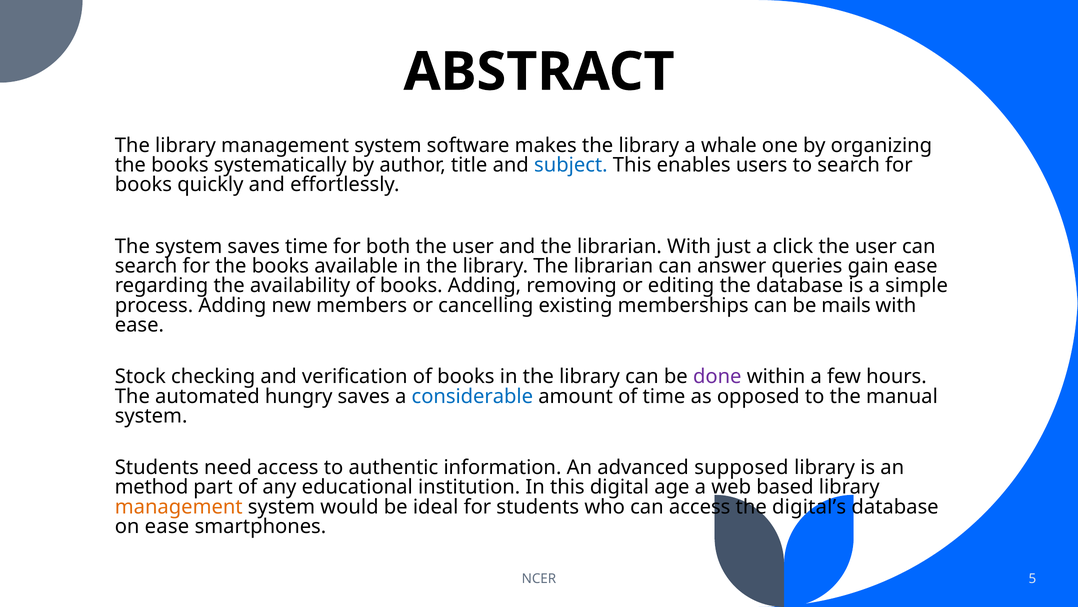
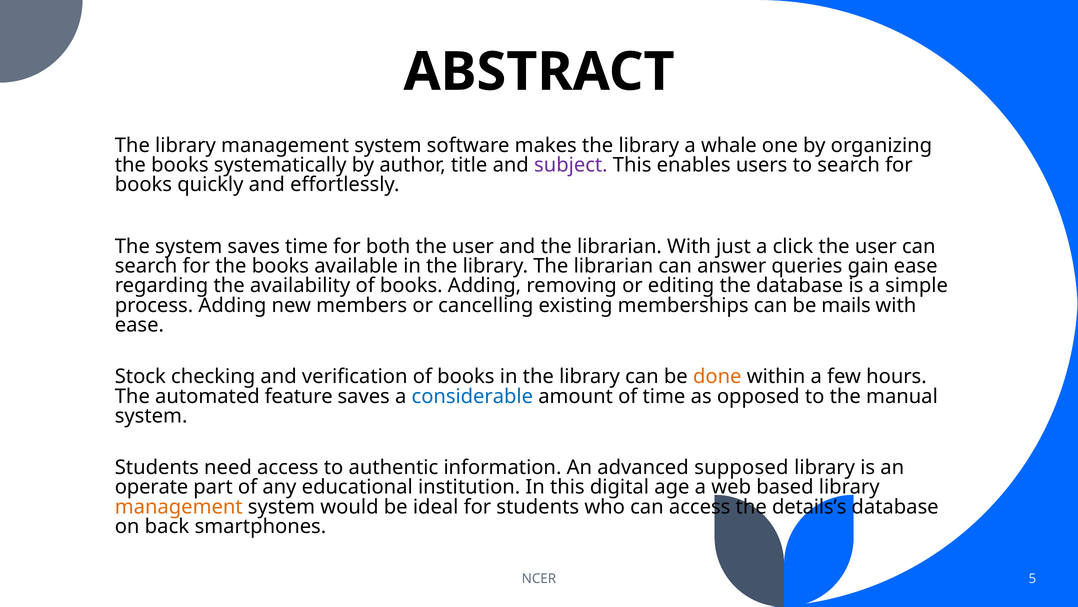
subject colour: blue -> purple (571, 165)
done colour: purple -> orange (717, 376)
hungry: hungry -> feature (299, 396)
method: method -> operate (152, 487)
digital’s: digital’s -> details’s (809, 506)
on ease: ease -> back (167, 526)
